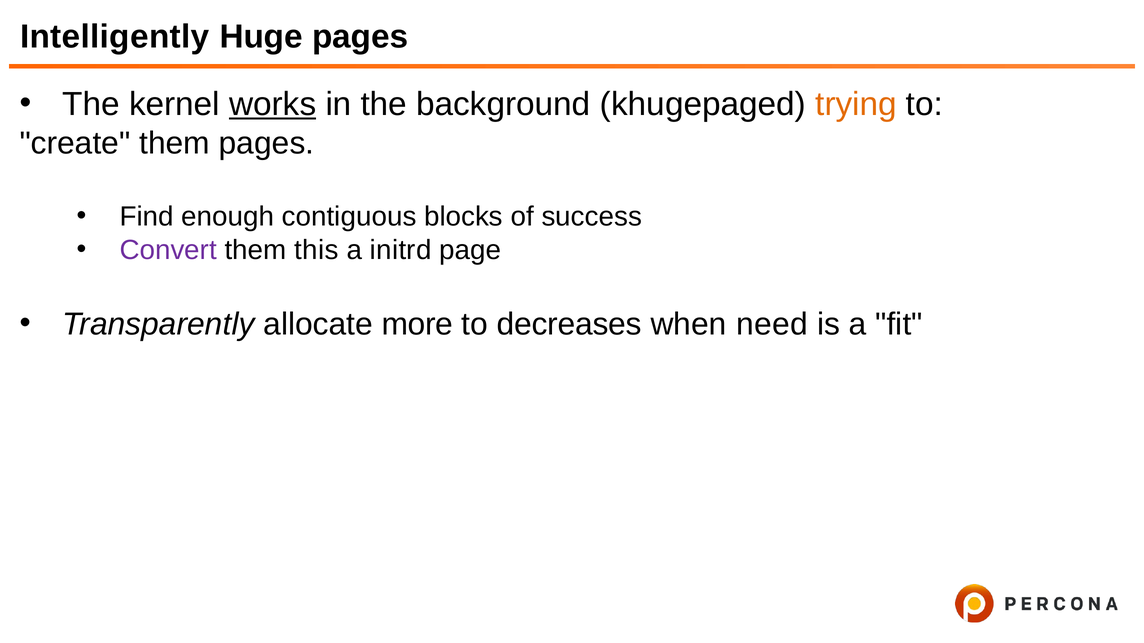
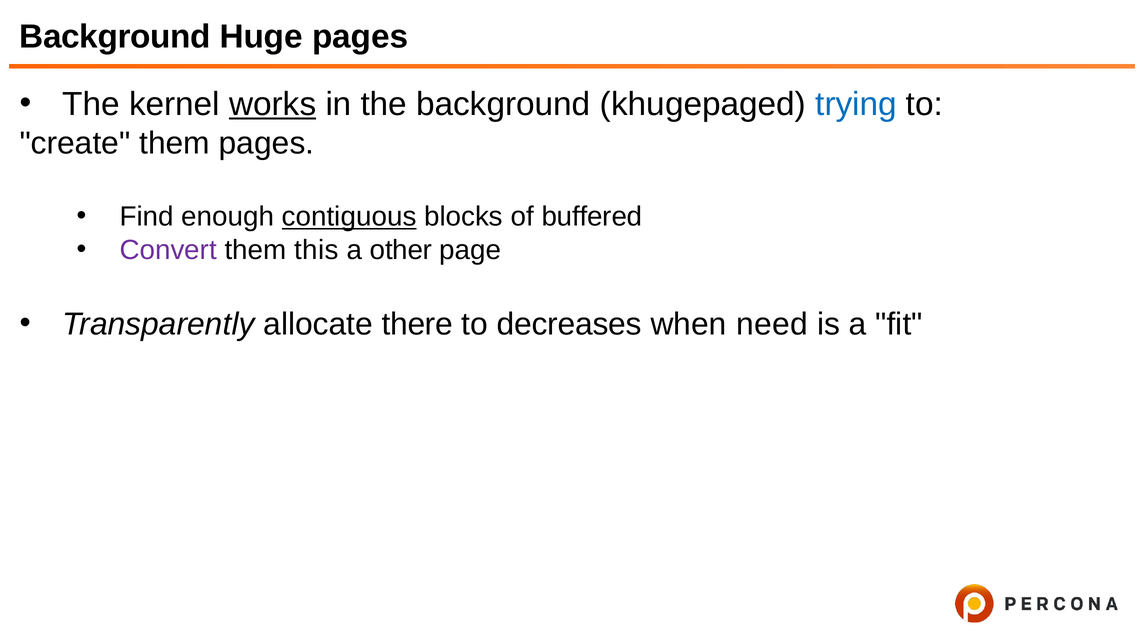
Intelligently: Intelligently -> Background (115, 37)
trying colour: orange -> blue (856, 104)
contiguous underline: none -> present (349, 217)
success: success -> buffered (592, 217)
initrd: initrd -> other (401, 250)
more: more -> there (417, 324)
